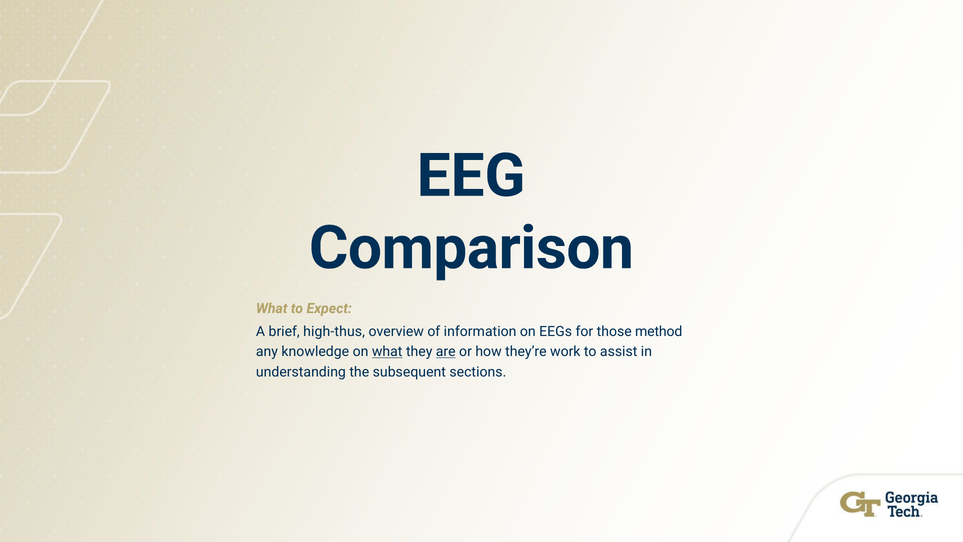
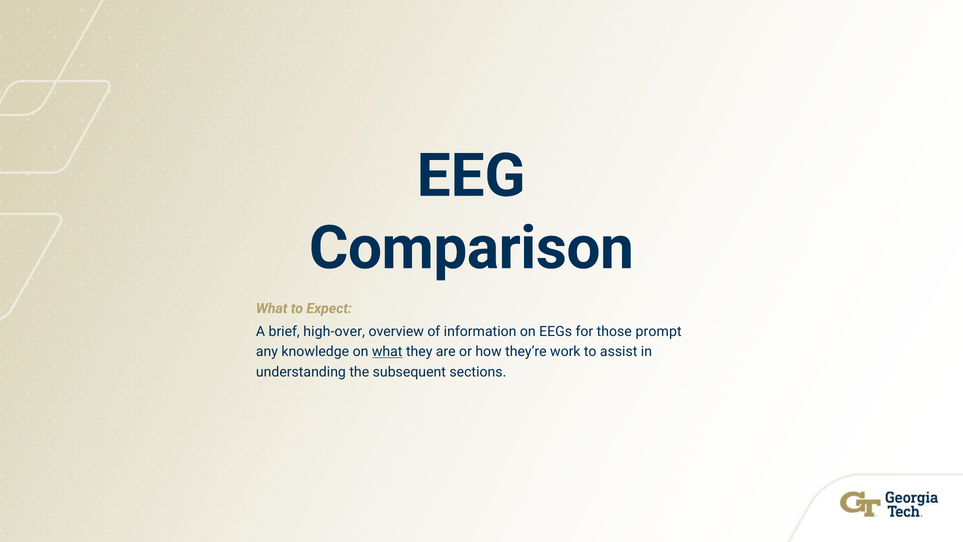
high-thus: high-thus -> high-over (334, 331)
method: method -> prompt (659, 331)
are underline: present -> none (446, 352)
